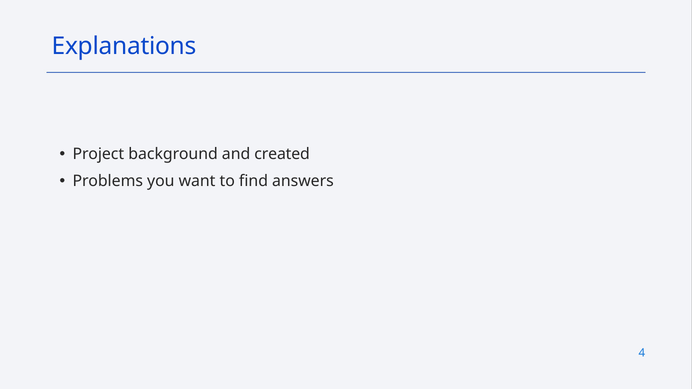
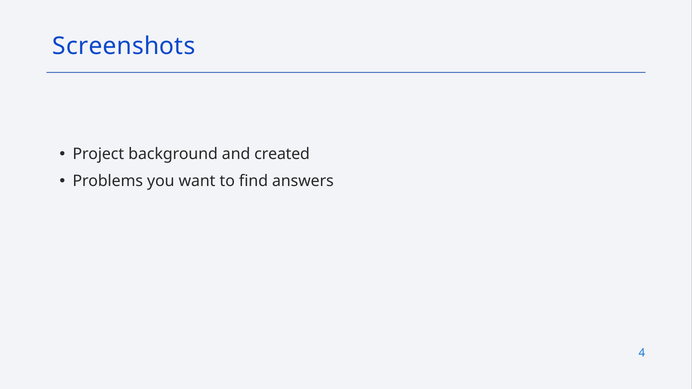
Explanations: Explanations -> Screenshots (124, 46)
